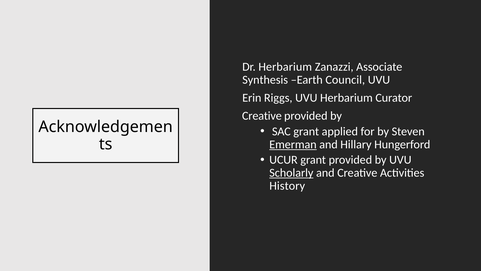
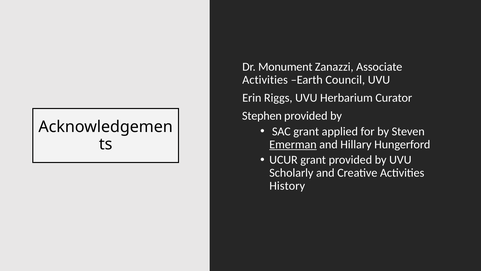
Dr Herbarium: Herbarium -> Monument (285, 67)
Synthesis: Synthesis -> Activities (265, 80)
Creative: Creative -> Stephen (262, 116)
Scholarly underline: present -> none (291, 173)
